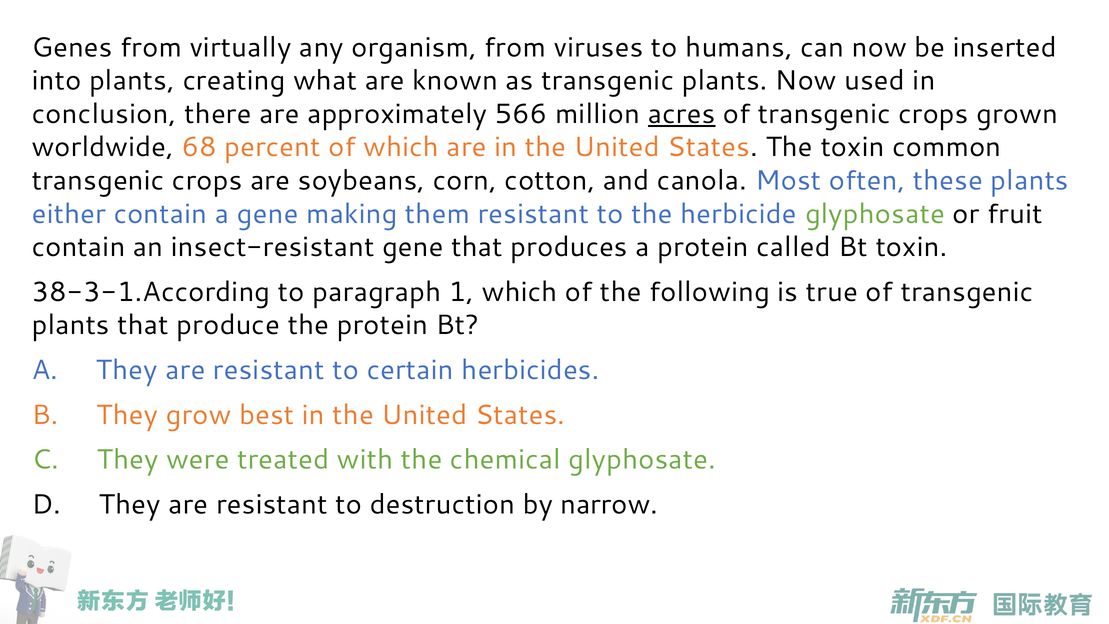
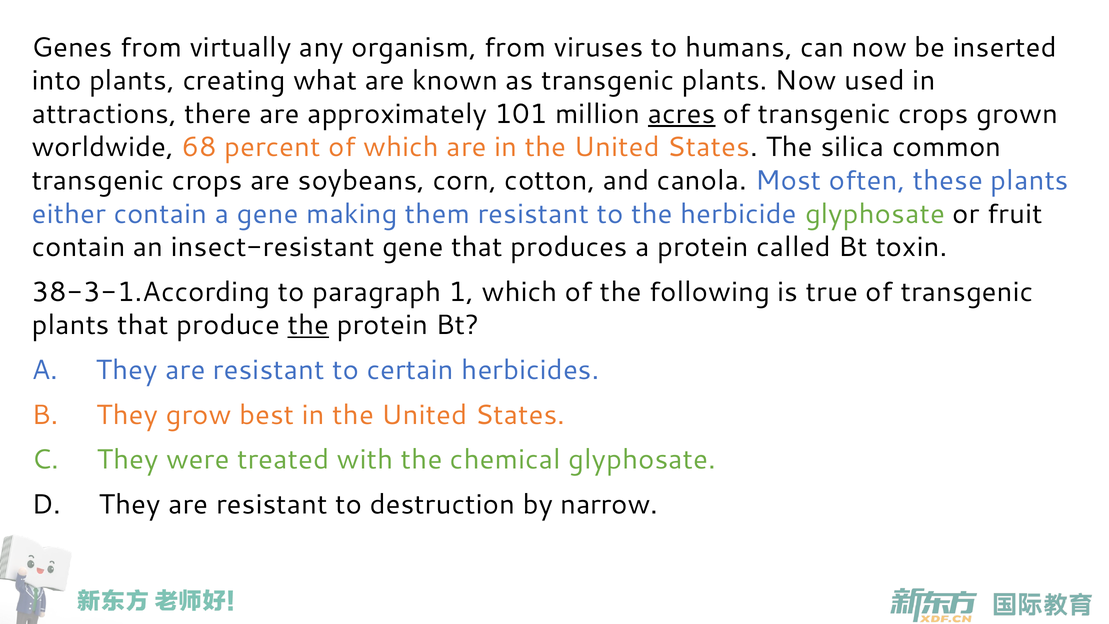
conclusion: conclusion -> attractions (104, 114)
566: 566 -> 101 (521, 114)
The toxin: toxin -> silica (852, 147)
the underline: none -> present (308, 325)
